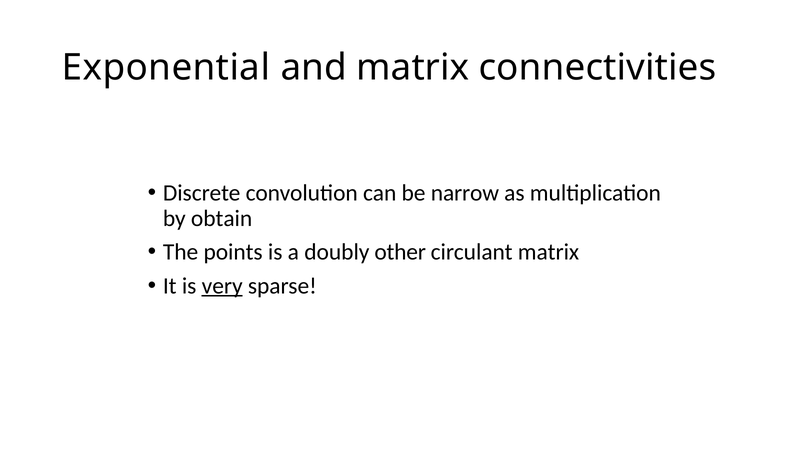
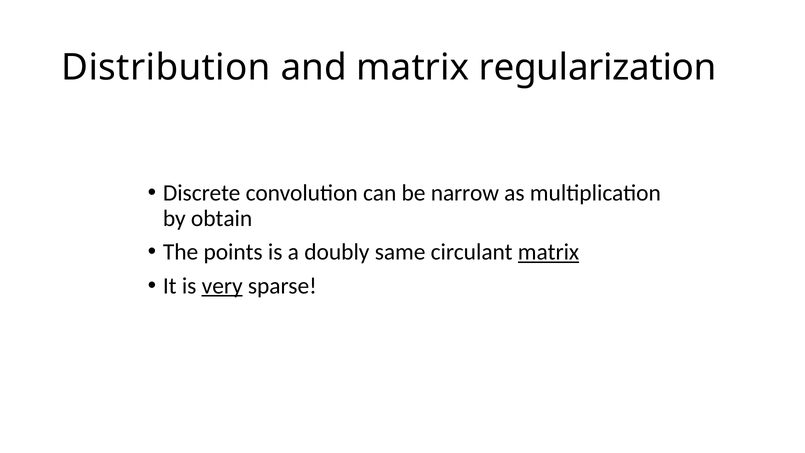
Exponential: Exponential -> Distribution (166, 68)
connectivities: connectivities -> regularization (598, 68)
other: other -> same (400, 252)
matrix underline: none -> present (548, 252)
